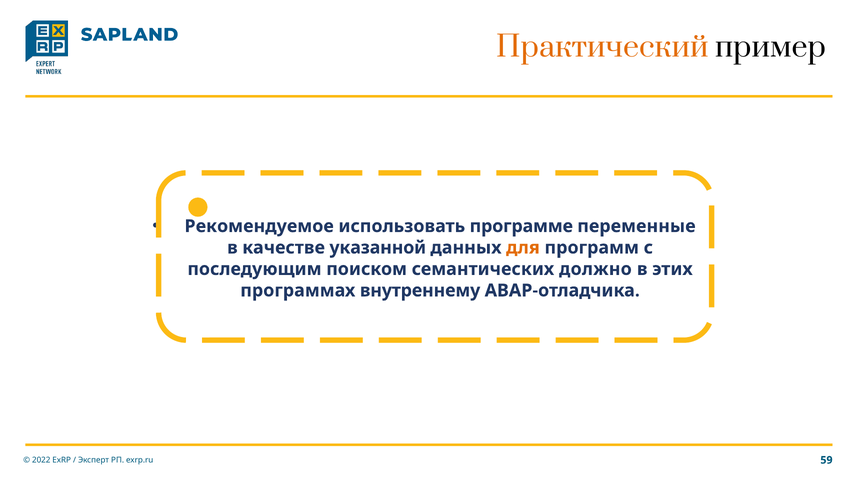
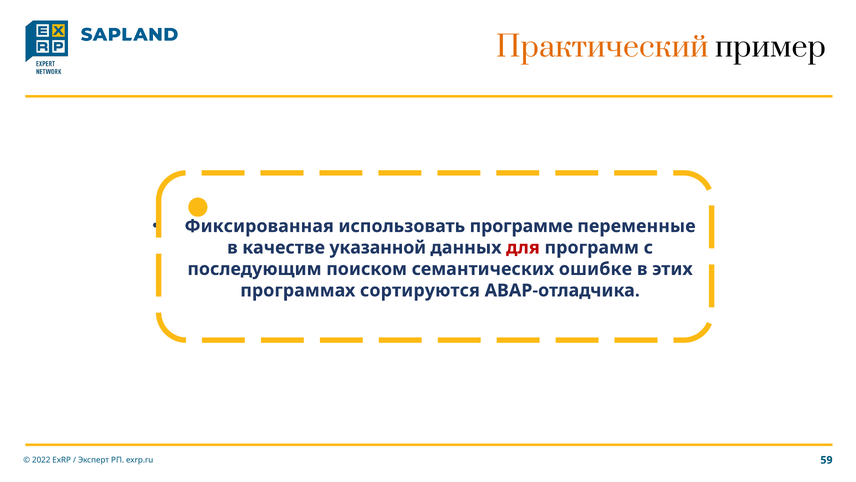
Рекомендуемое: Рекомендуемое -> Фиксированная (259, 226)
для colour: orange -> red (523, 247)
должно: должно -> ошибке (595, 269)
внутреннему: внутреннему -> сортируются (420, 290)
